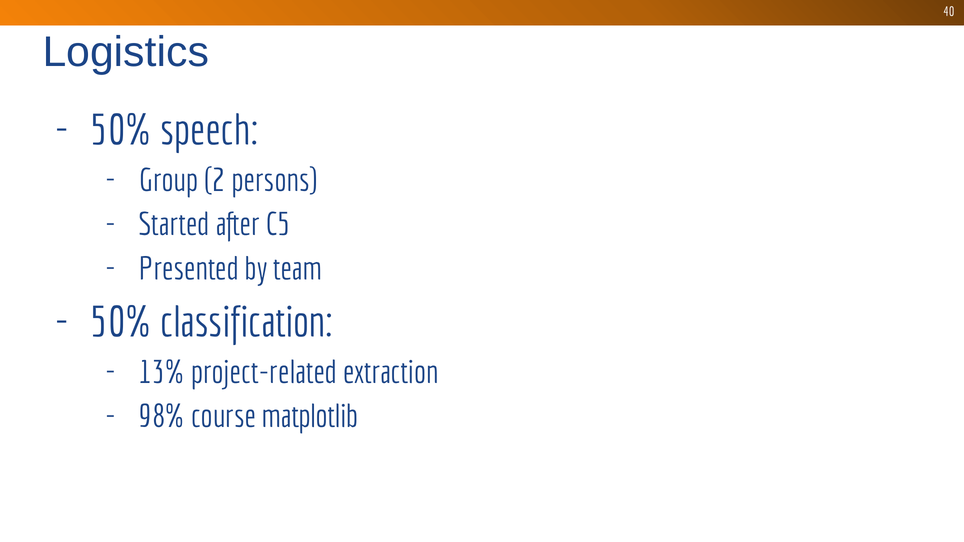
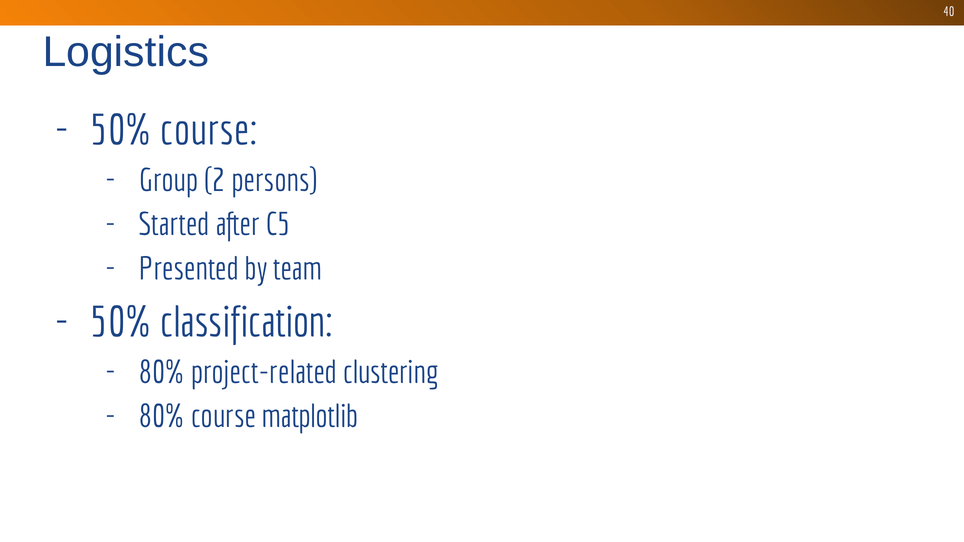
50% speech: speech -> course (209, 131)
13%: 13% -> 80% (162, 373)
extraction: extraction -> clustering (391, 373)
98%: 98% -> 80% (162, 417)
